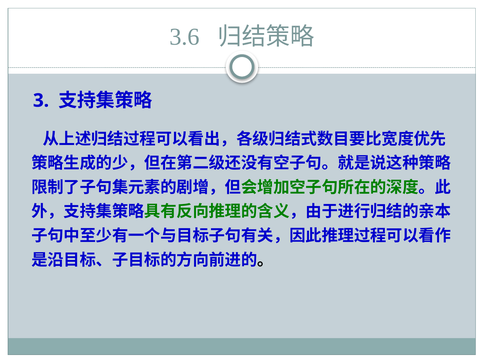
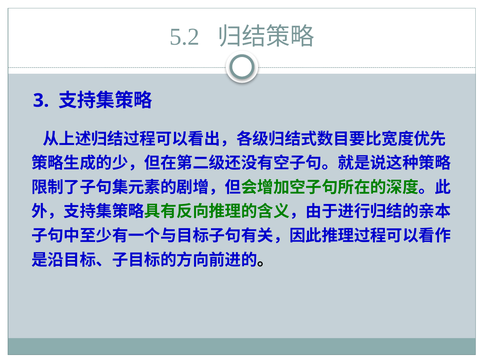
3.6: 3.6 -> 5.2 (184, 37)
